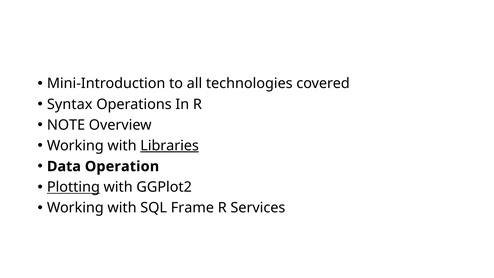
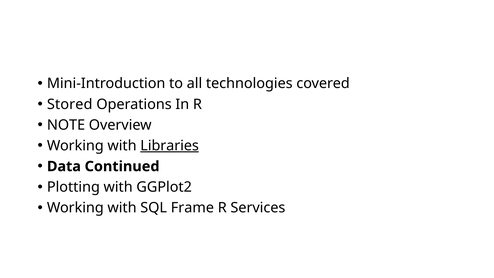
Syntax: Syntax -> Stored (70, 104)
Operation: Operation -> Continued (122, 166)
Plotting underline: present -> none (73, 187)
